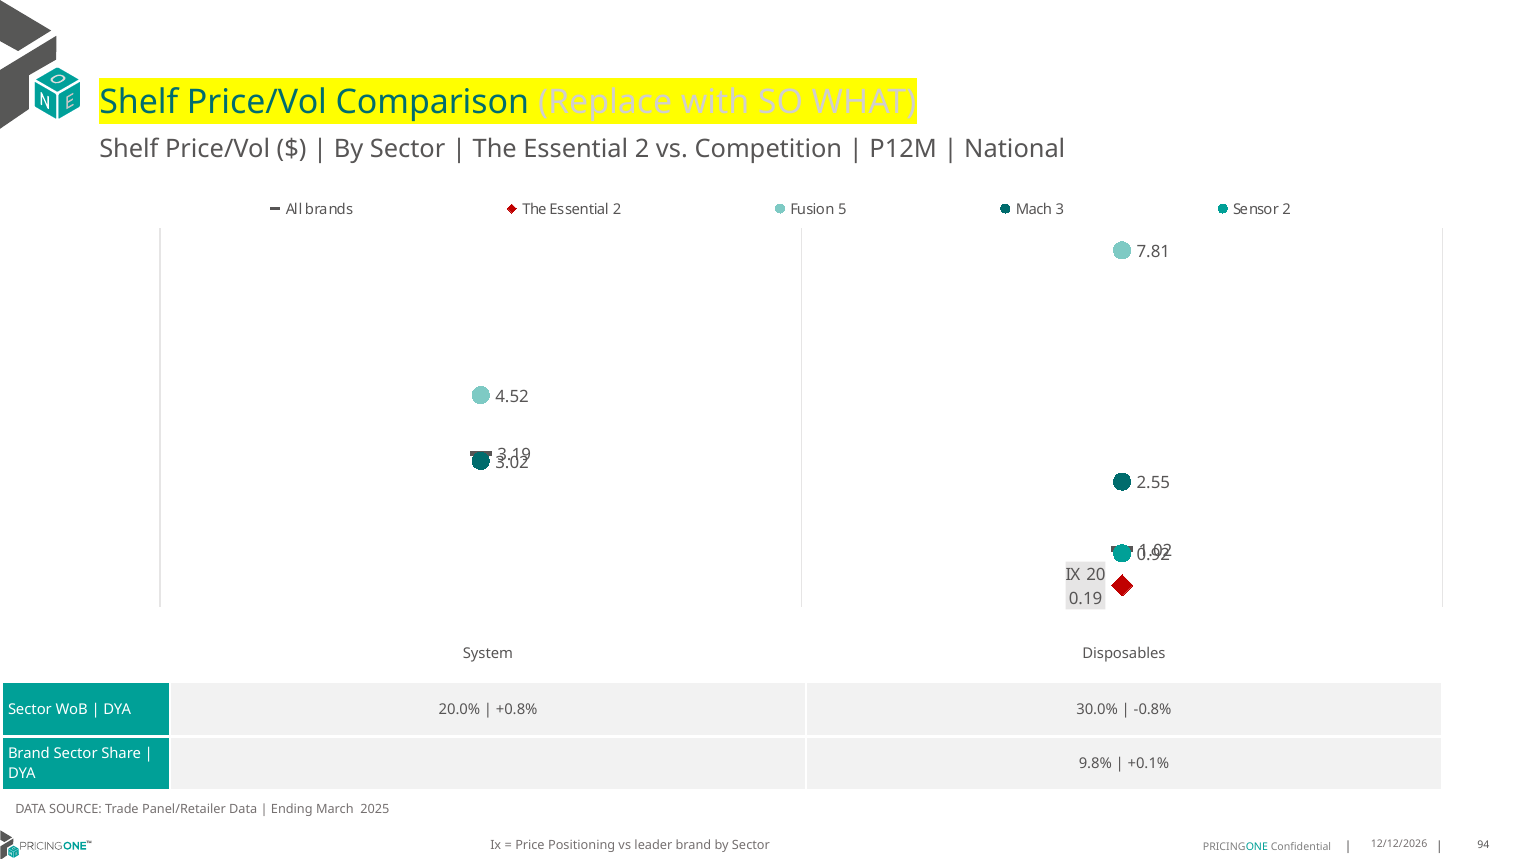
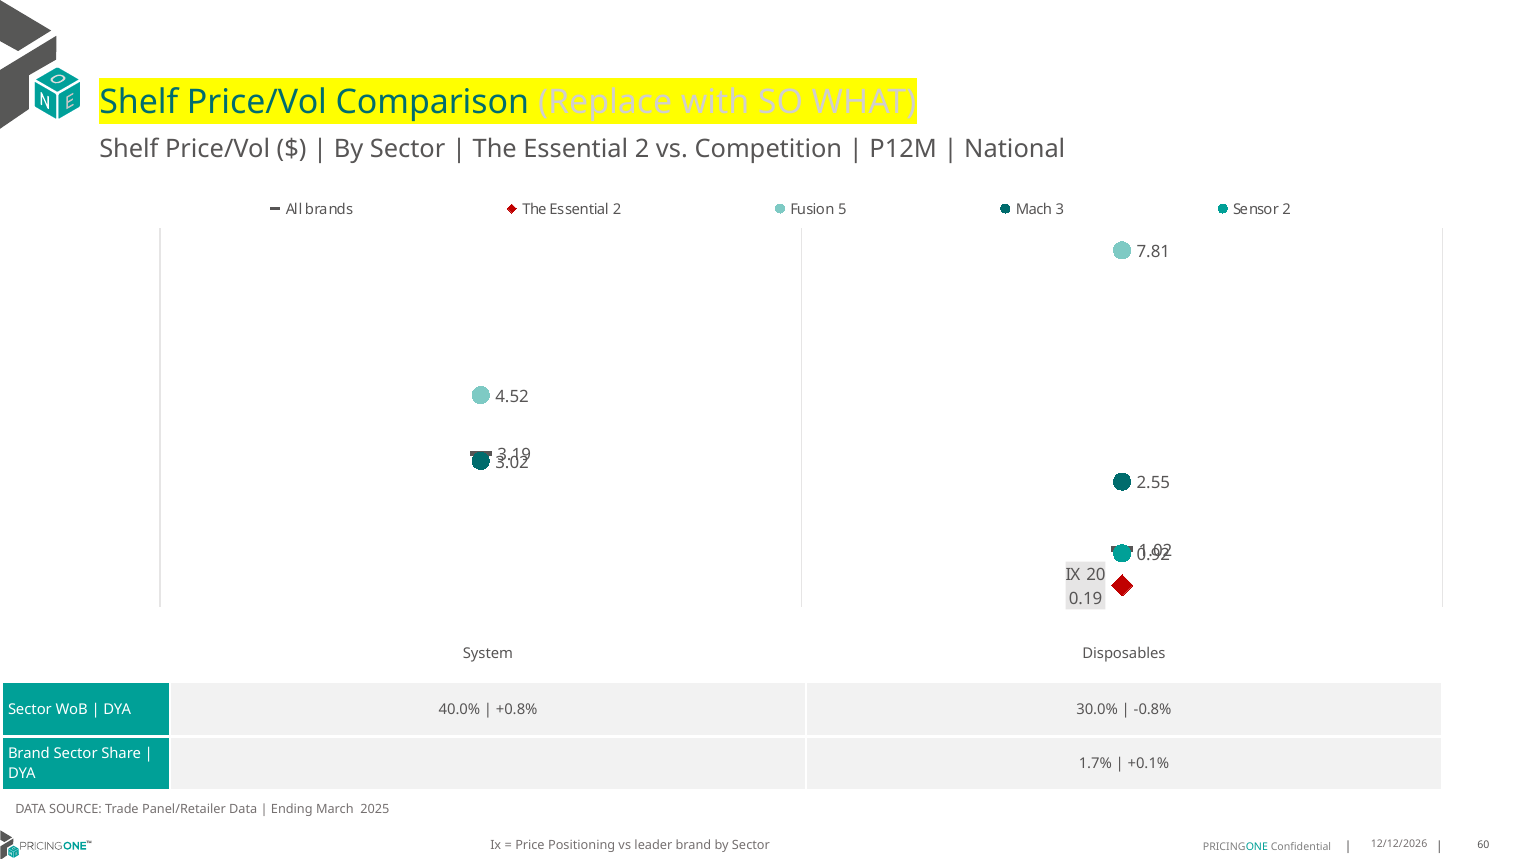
20.0%: 20.0% -> 40.0% (459, 710)
9.8%: 9.8% -> 1.7% (1095, 764)
94: 94 -> 60 (1483, 845)
